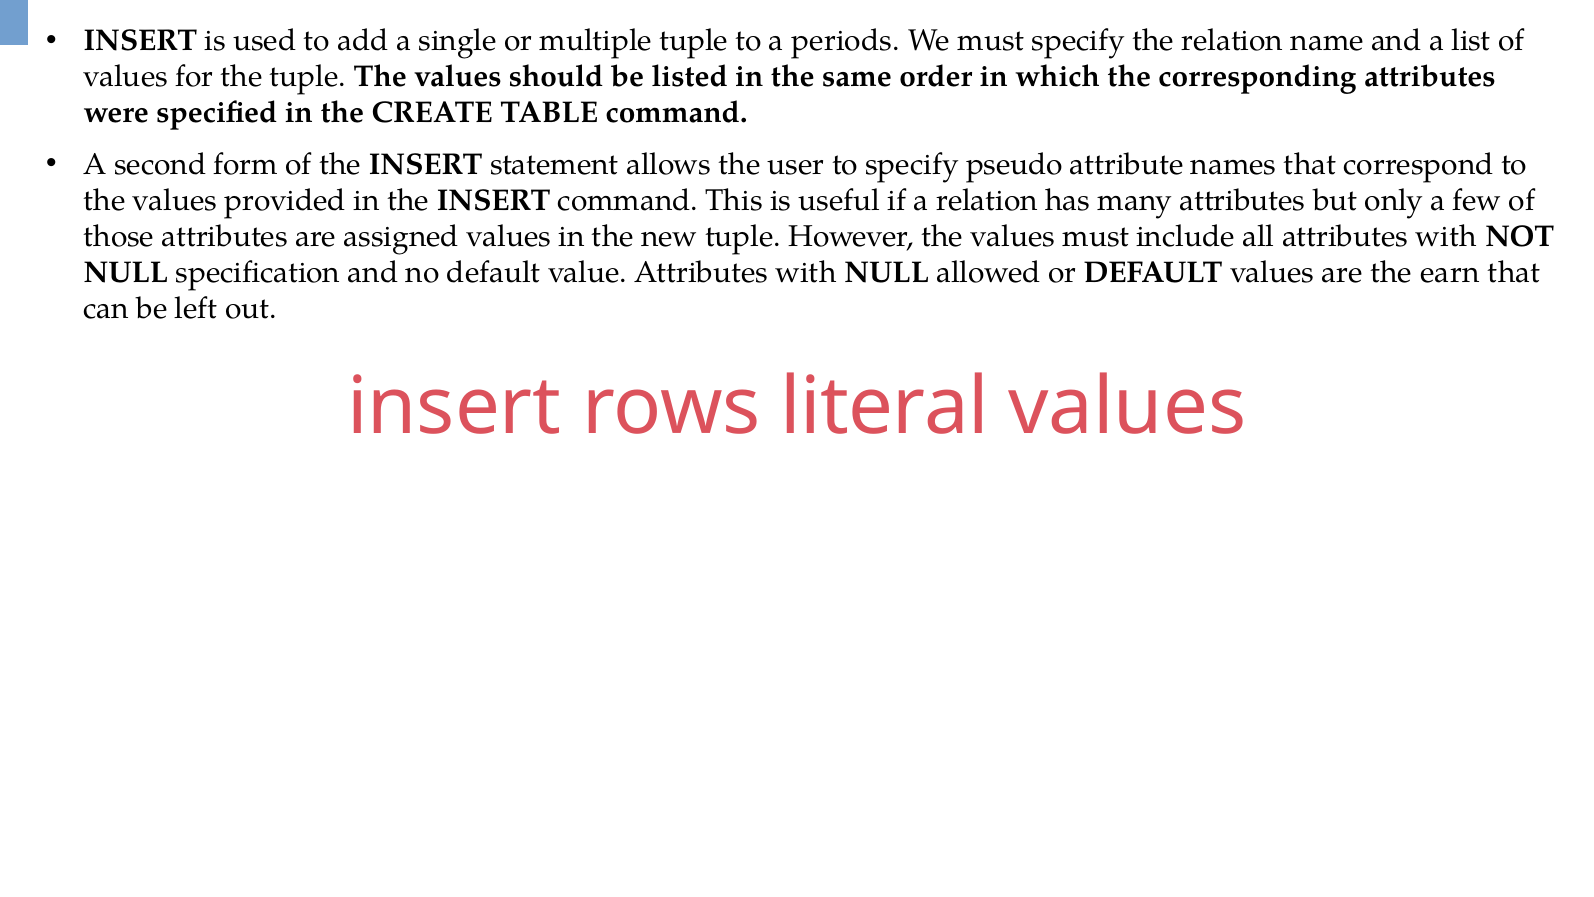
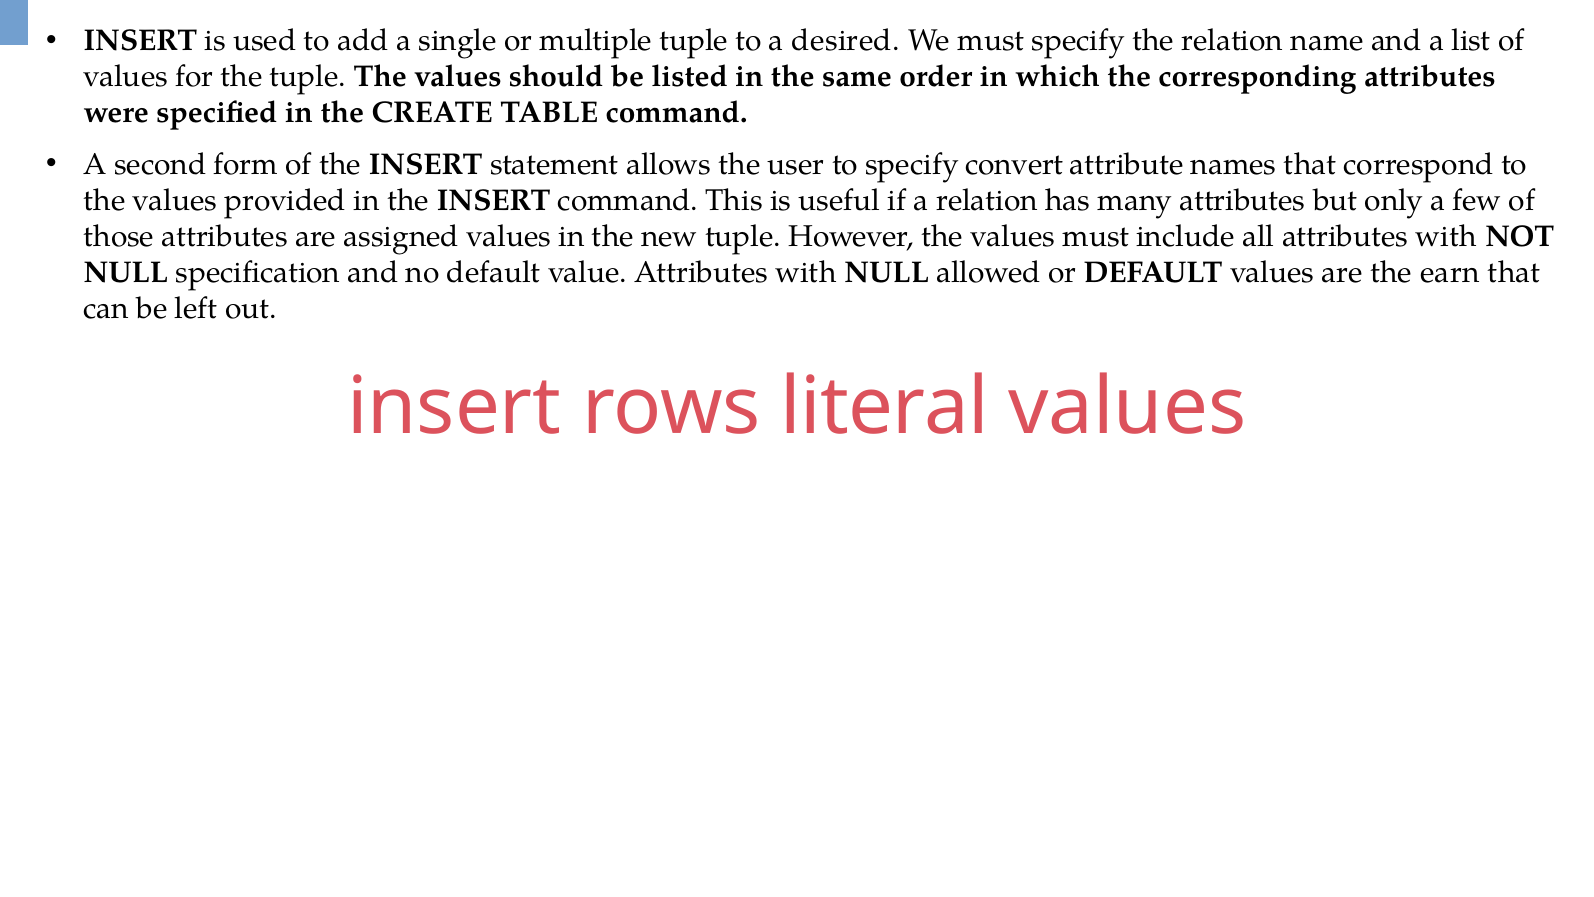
periods: periods -> desired (846, 41)
pseudo: pseudo -> convert (1015, 165)
